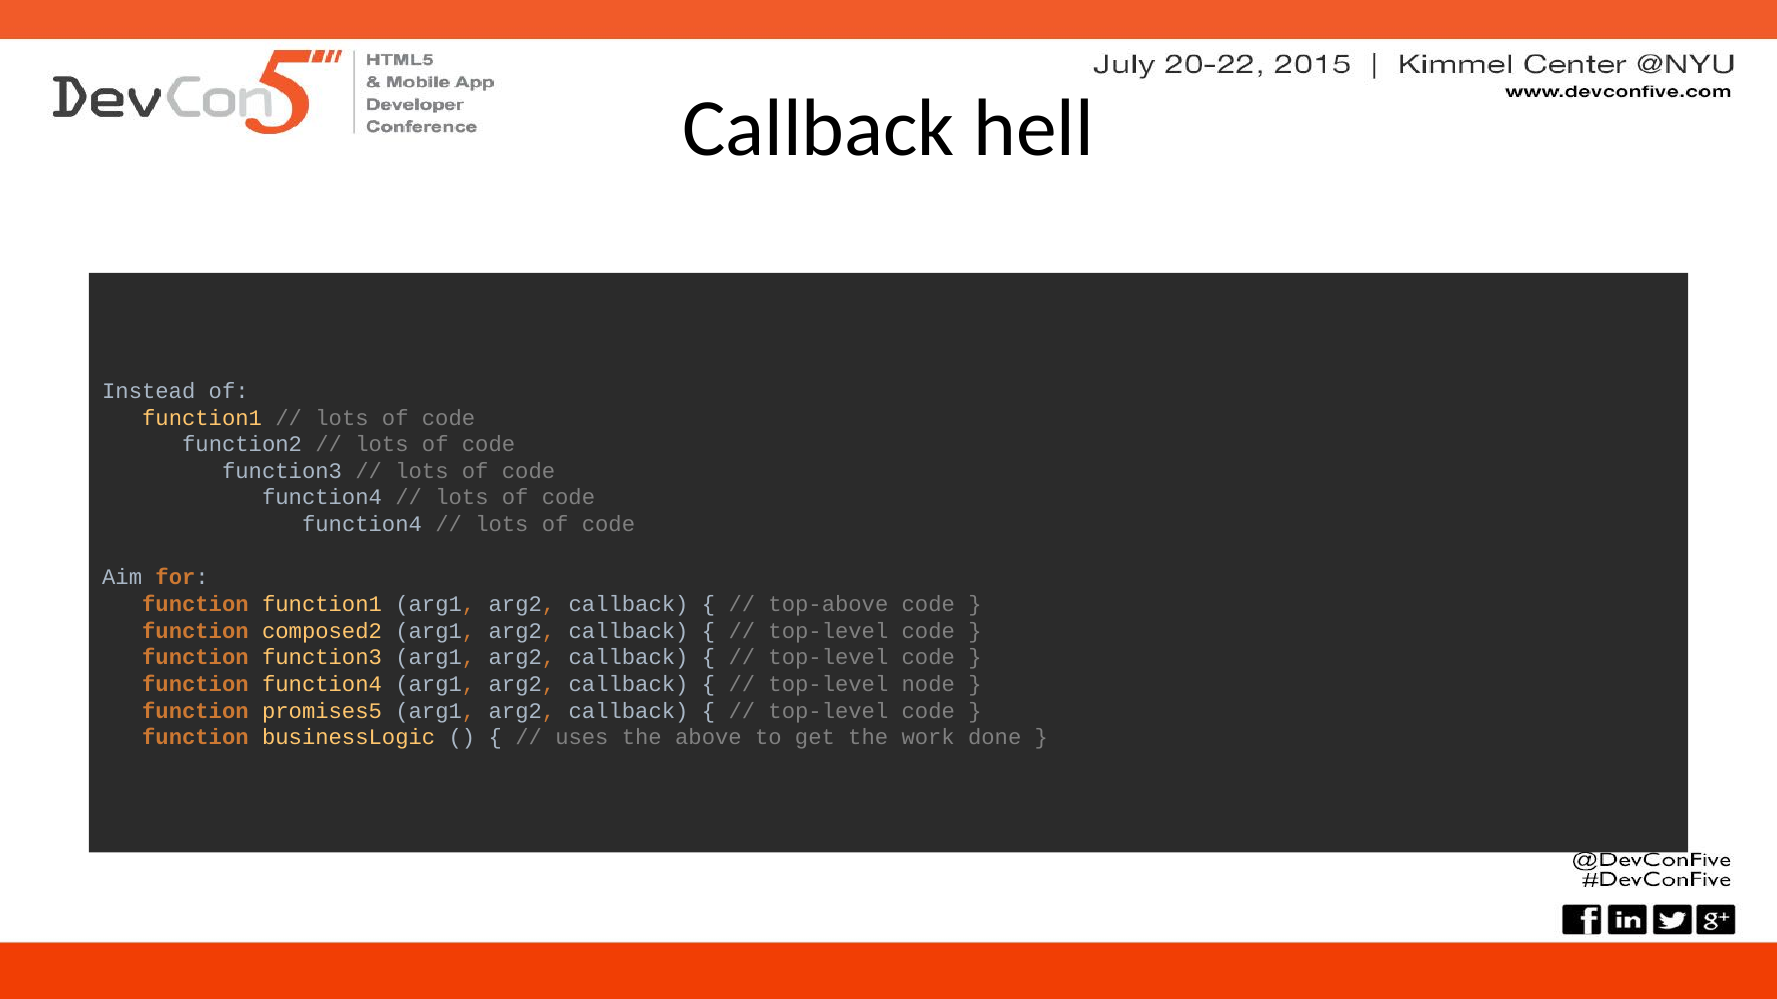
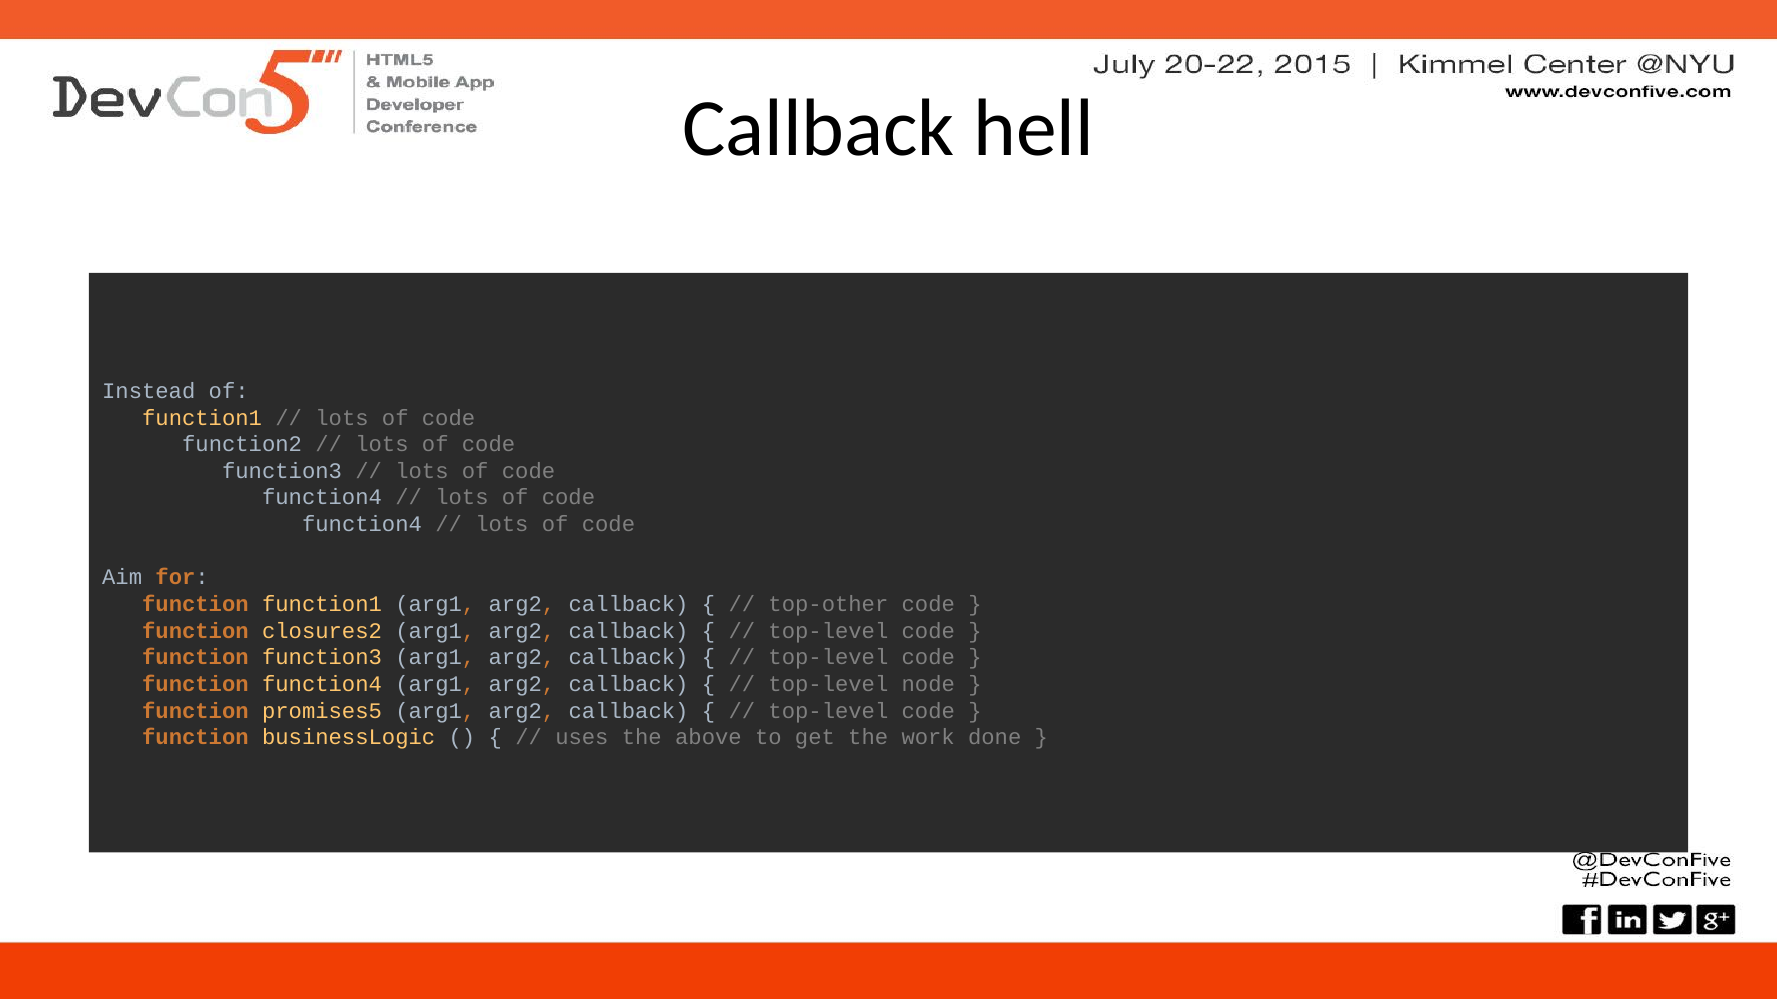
top-above: top-above -> top-other (828, 605)
composed2: composed2 -> closures2 (322, 631)
